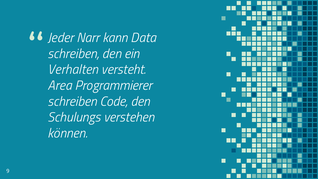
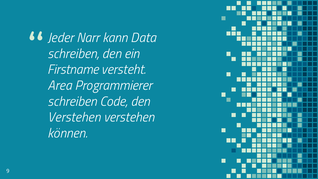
Verhalten: Verhalten -> Firstname (73, 70)
Schulungs: Schulungs -> Verstehen (74, 117)
